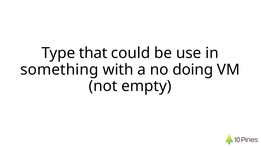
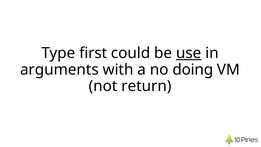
that: that -> first (93, 53)
use underline: none -> present (189, 53)
something: something -> arguments (59, 70)
empty: empty -> return (146, 86)
